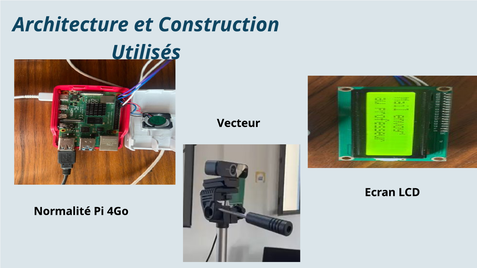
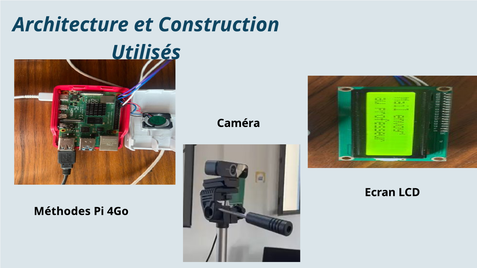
Vecteur: Vecteur -> Caméra (239, 123)
Normalité: Normalité -> Méthodes (62, 212)
